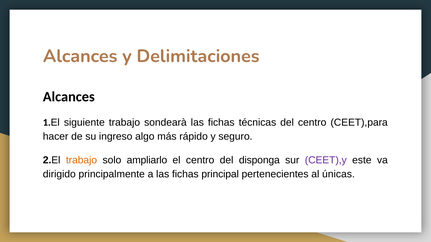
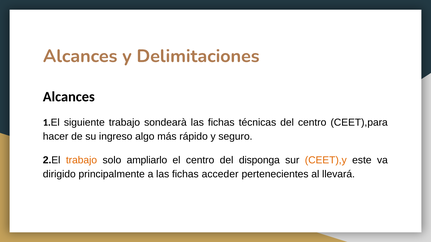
CEET),y colour: purple -> orange (326, 160)
principal: principal -> acceder (220, 174)
únicas: únicas -> llevará (339, 174)
